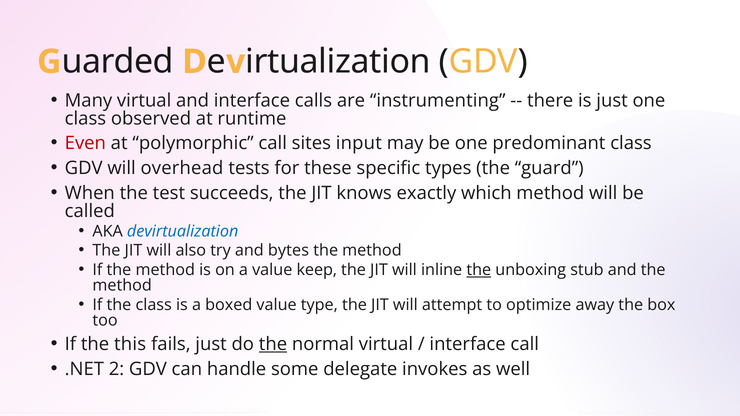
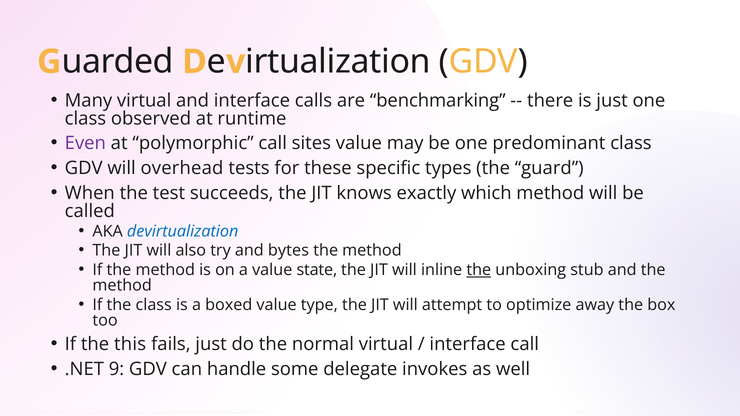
instrumenting: instrumenting -> benchmarking (438, 101)
Even colour: red -> purple (85, 143)
sites input: input -> value (359, 143)
keep: keep -> state (317, 270)
the underline: present -> none (273, 344)
2: 2 -> 9 (116, 369)
